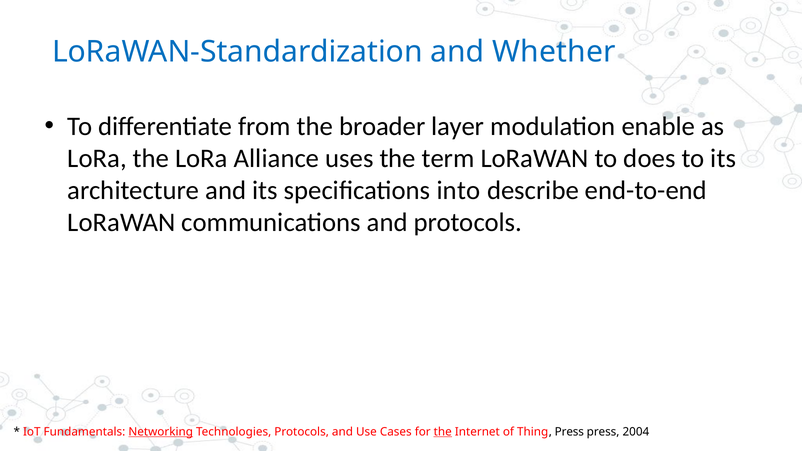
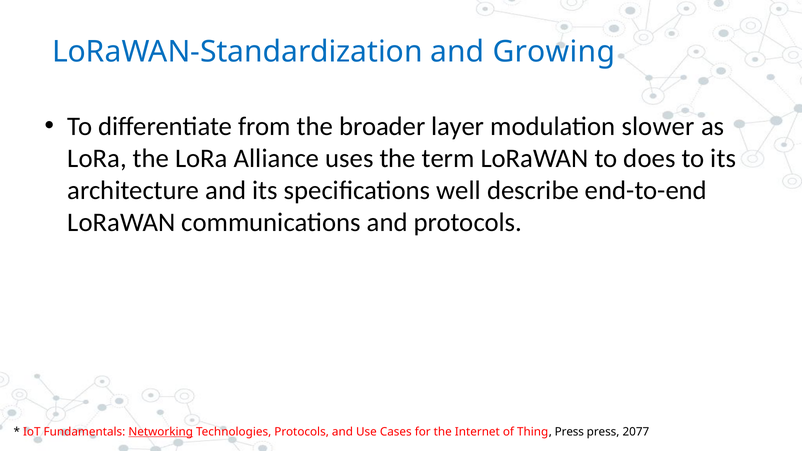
Whether: Whether -> Growing (554, 52)
enable: enable -> slower (658, 126)
into: into -> well (459, 191)
the underline: present -> none (443, 432)
2004: 2004 -> 2077 (636, 432)
